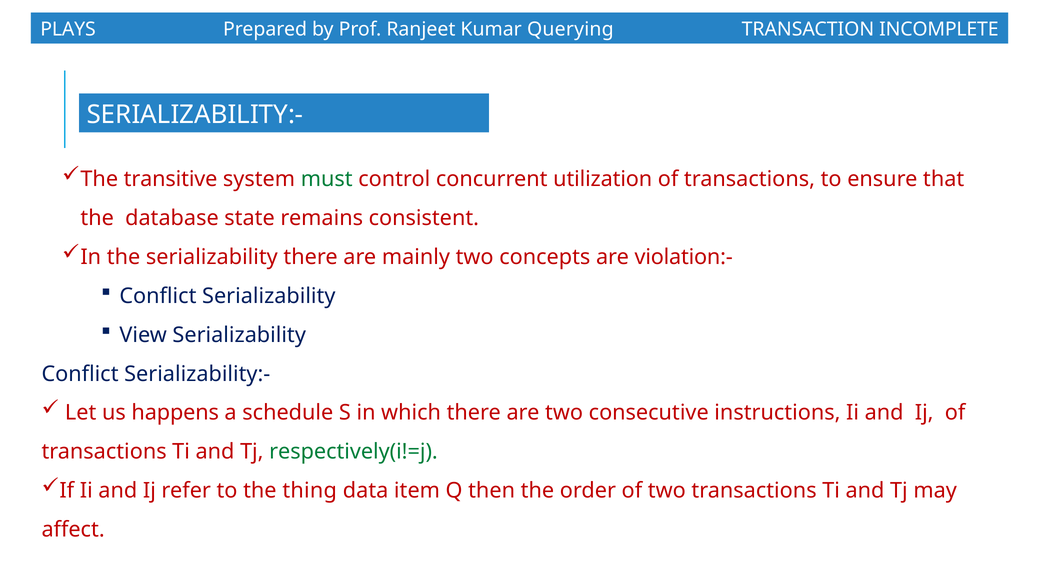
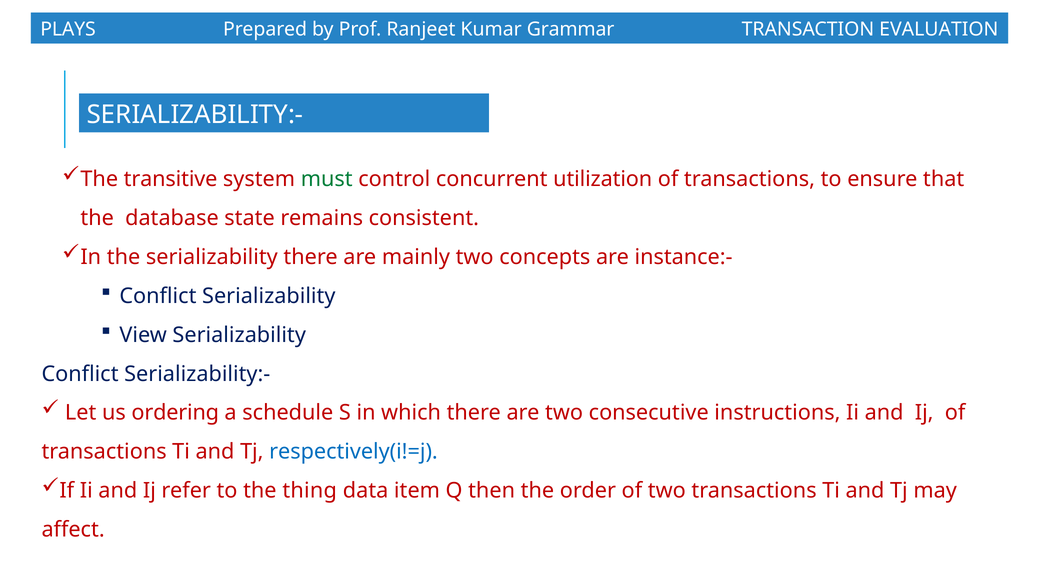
Querying: Querying -> Grammar (571, 29)
INCOMPLETE: INCOMPLETE -> EVALUATION (939, 29)
violation:-: violation:- -> instance:- (684, 257)
happens: happens -> ordering (175, 413)
respectively(i!=j colour: green -> blue (353, 452)
